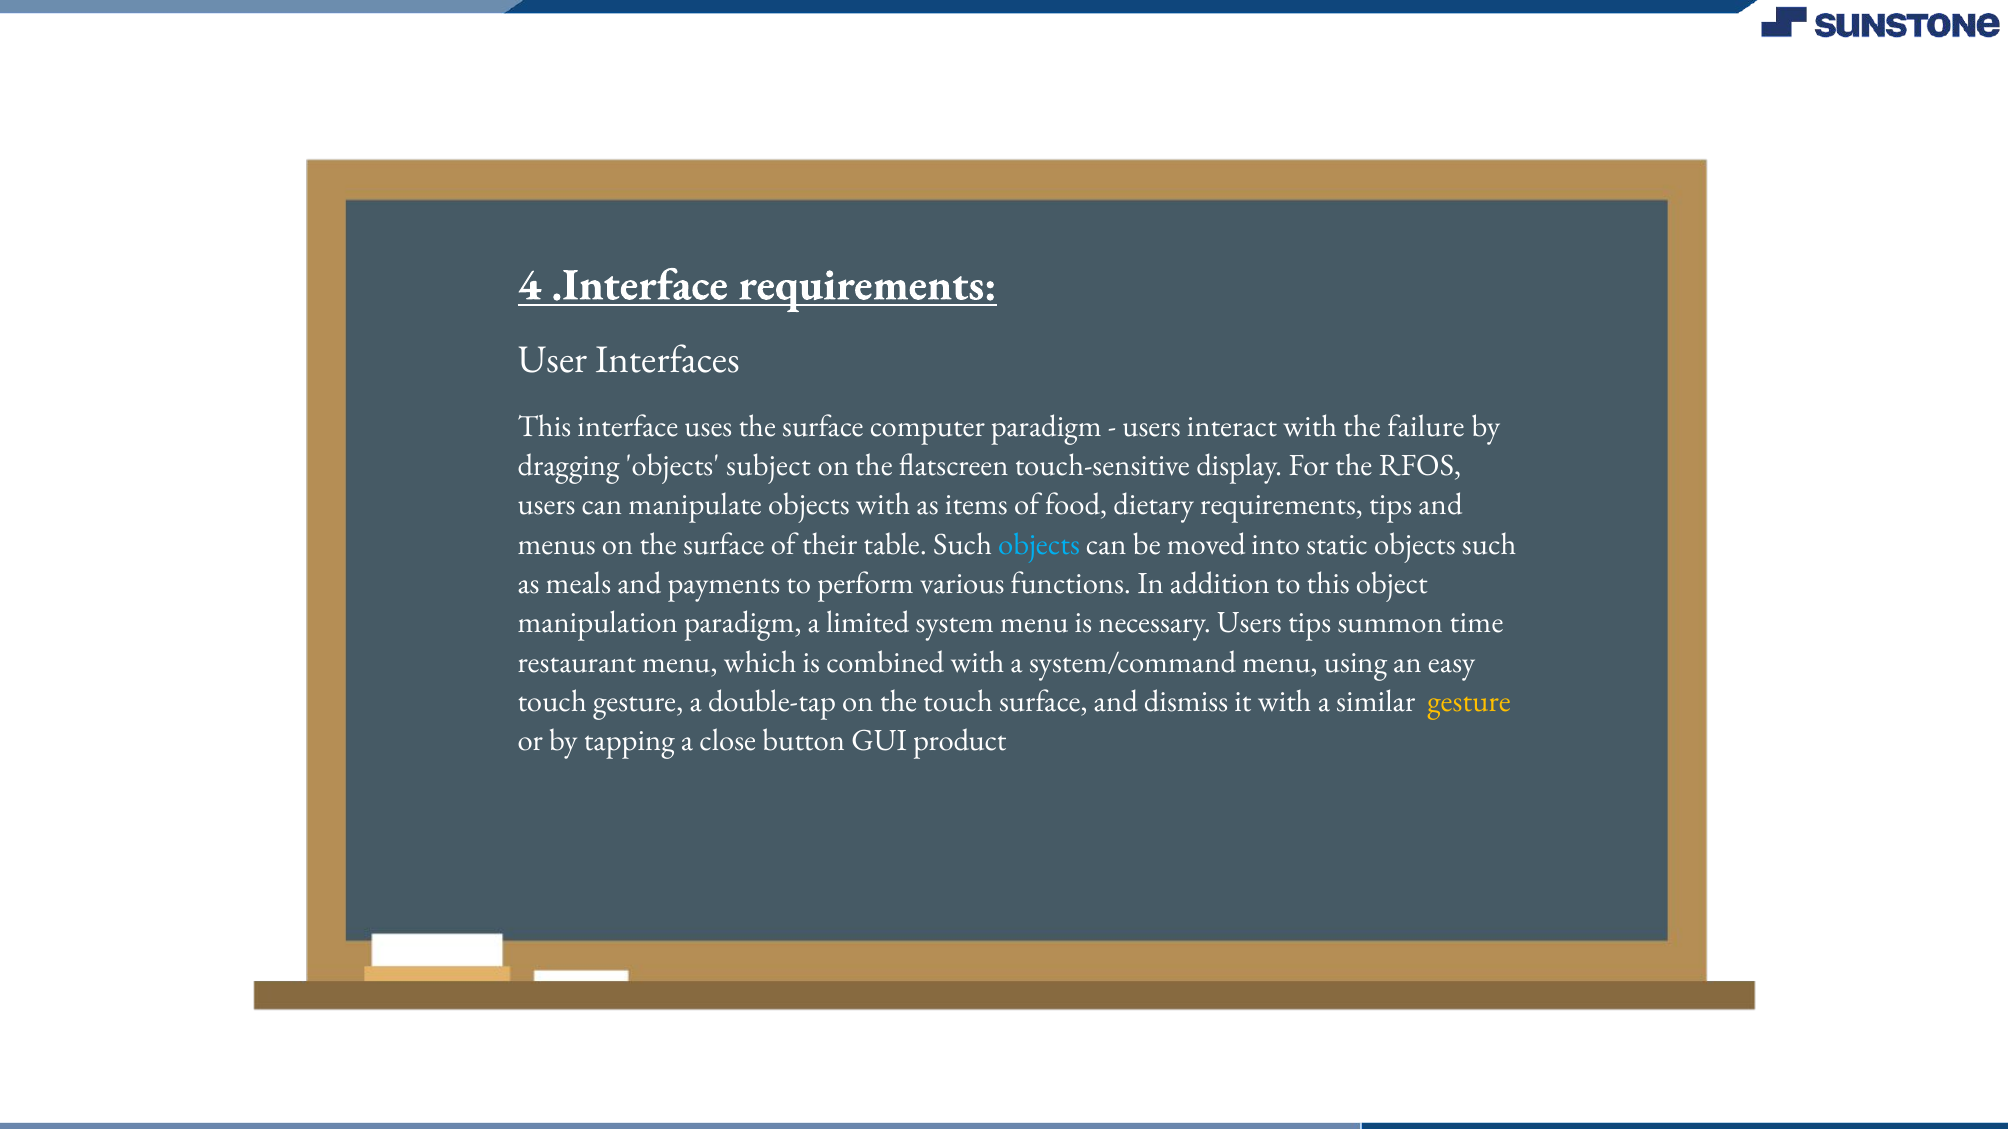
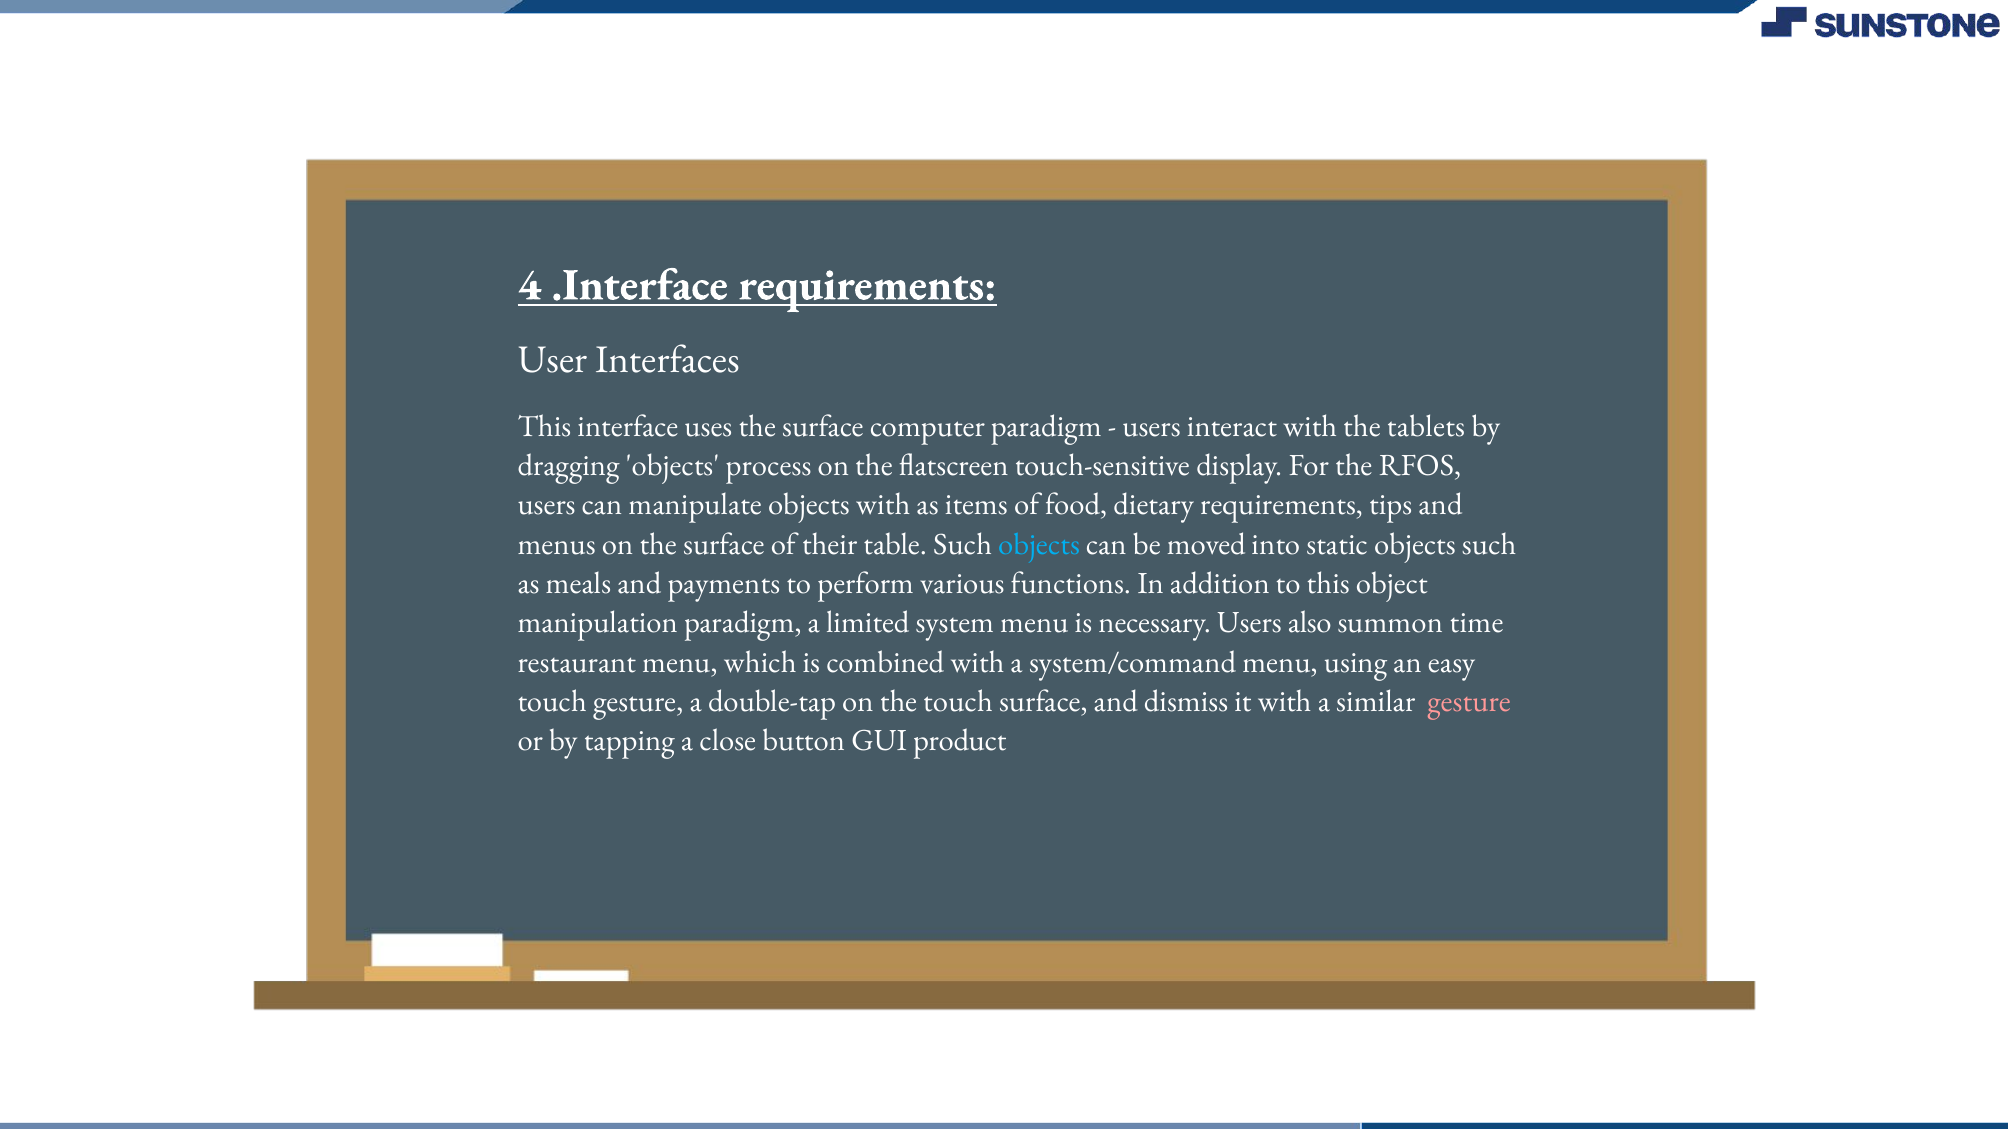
failure: failure -> tablets (1426, 426)
subject: subject -> process (769, 466)
Users tips: tips -> also (1310, 623)
gesture colour: yellow -> pink (1469, 702)
